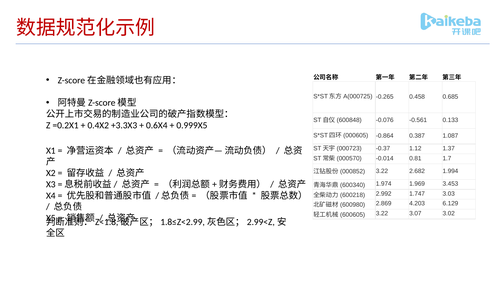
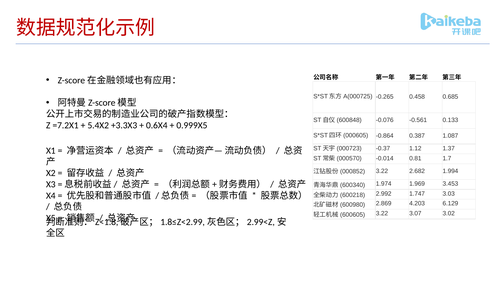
=0.2X1: =0.2X1 -> =7.2X1 (66, 125)
0.4X2: 0.4X2 -> 5.4X2 (98, 125)
